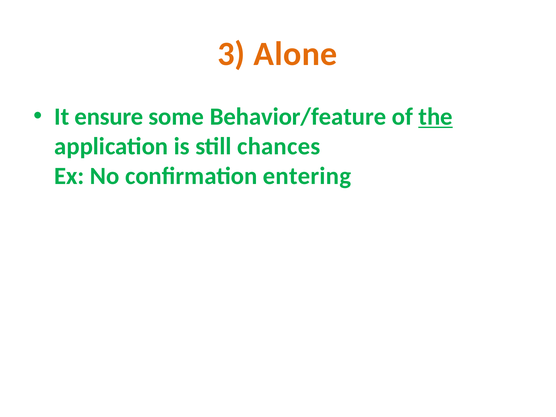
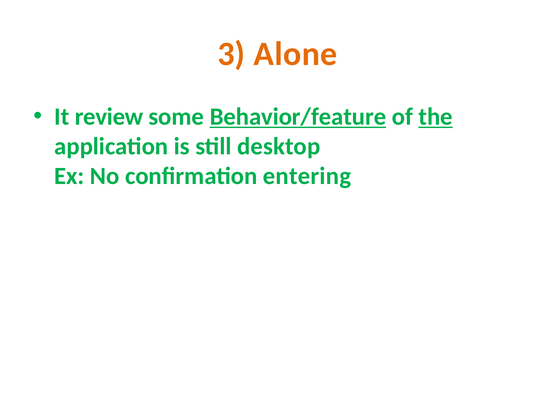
ensure: ensure -> review (109, 117)
Behavior/feature underline: none -> present (298, 117)
chances: chances -> desktop (279, 146)
